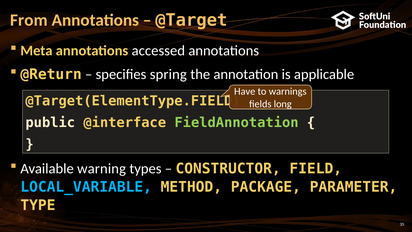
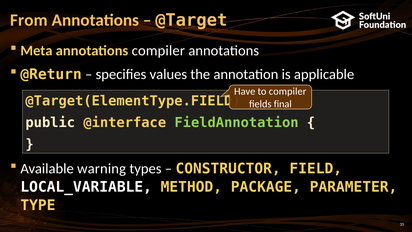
annotations accessed: accessed -> compiler (158, 51)
spring: spring -> values (168, 74)
to warnings: warnings -> compiler (288, 92)
long: long -> final (283, 104)
LOCAL_VARIABLE colour: light blue -> white (86, 187)
